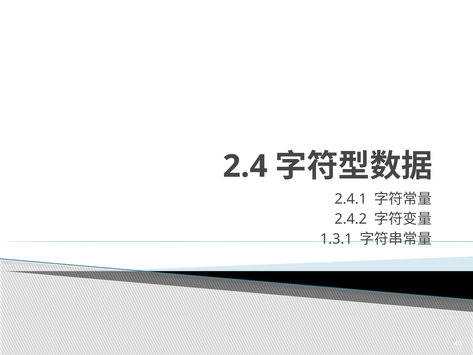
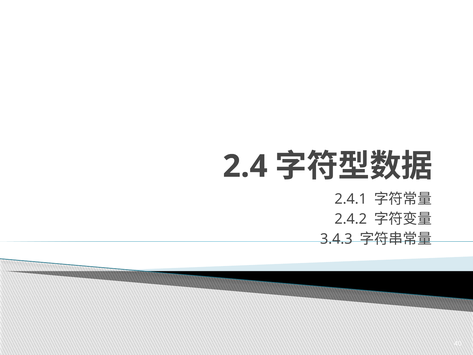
1.3.1: 1.3.1 -> 3.4.3 (336, 239)
